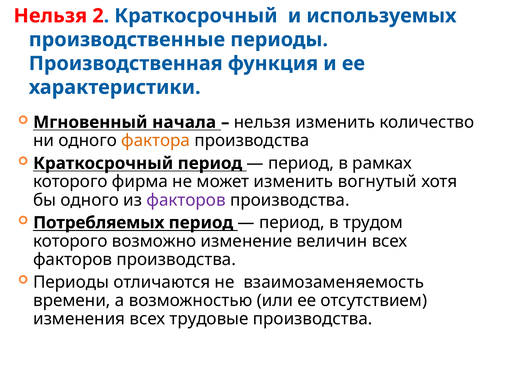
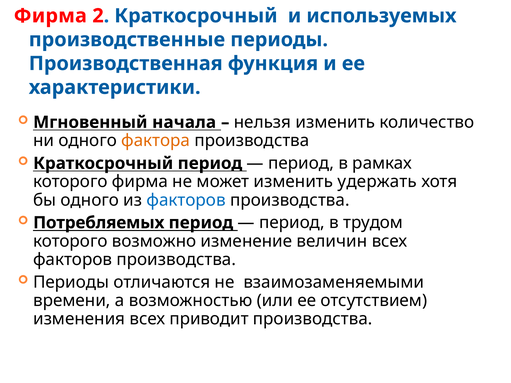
Нельзя: Нельзя -> Фирма (50, 16)
вогнутый: вогнутый -> удержать (377, 182)
факторов colour: purple -> blue (186, 200)
взаимозаменяемость: взаимозаменяемость -> взаимозаменяемыми (334, 282)
трудовые: трудовые -> приводит (209, 319)
